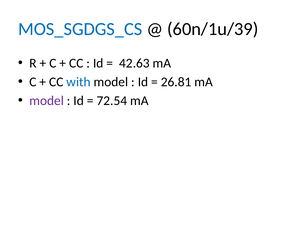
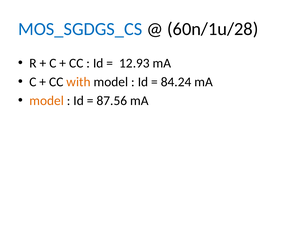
60n/1u/39: 60n/1u/39 -> 60n/1u/28 (213, 29)
42.63: 42.63 -> 12.93 (134, 63)
with colour: blue -> orange (79, 82)
26.81: 26.81 -> 84.24 (176, 82)
model colour: purple -> orange (47, 101)
72.54: 72.54 -> 87.56 (112, 101)
